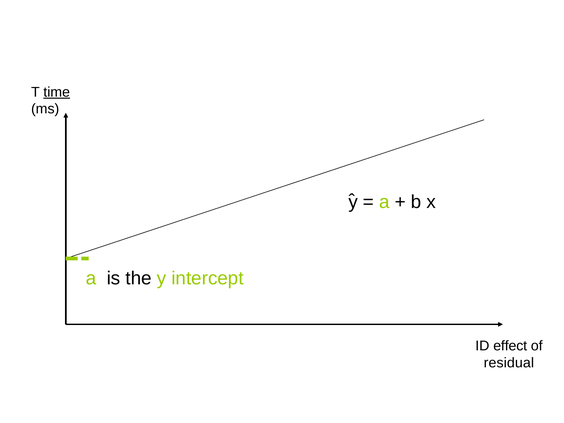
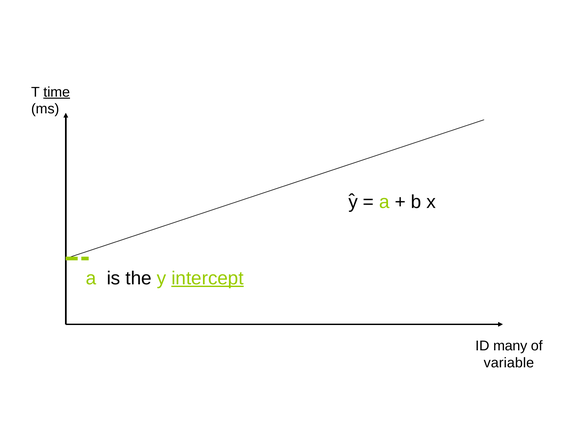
intercept underline: none -> present (208, 278)
effect: effect -> many (510, 346)
residual: residual -> variable (509, 363)
